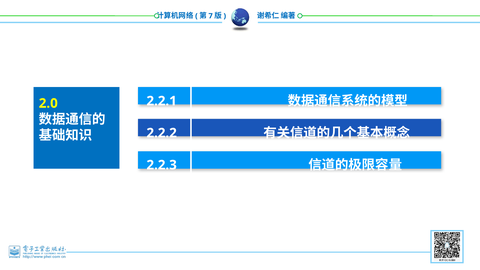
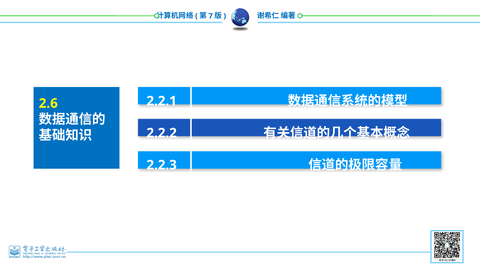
2.0: 2.0 -> 2.6 (48, 103)
